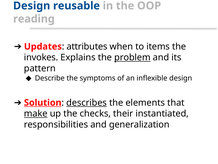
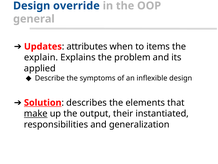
reusable: reusable -> override (76, 6)
reading: reading -> general (34, 19)
invokes: invokes -> explain (41, 57)
problem underline: present -> none (132, 57)
pattern: pattern -> applied (40, 68)
describes underline: present -> none (87, 102)
checks: checks -> output (95, 113)
